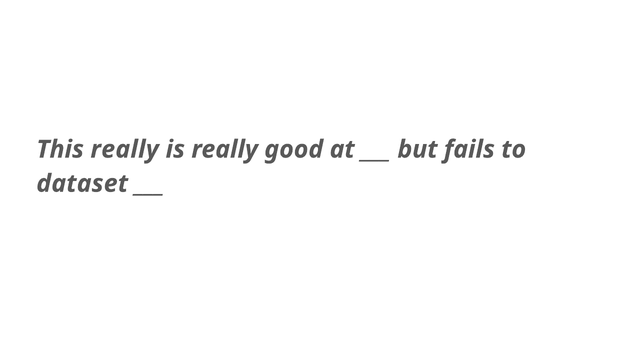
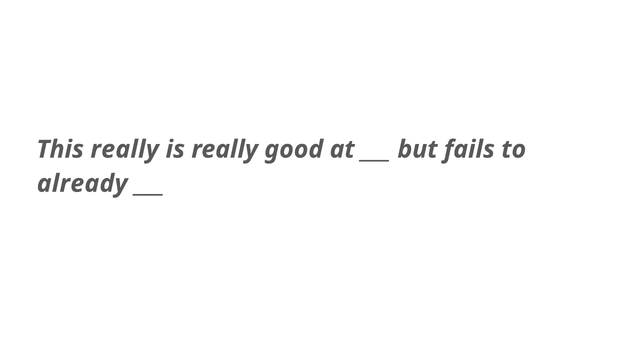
dataset: dataset -> already (82, 184)
